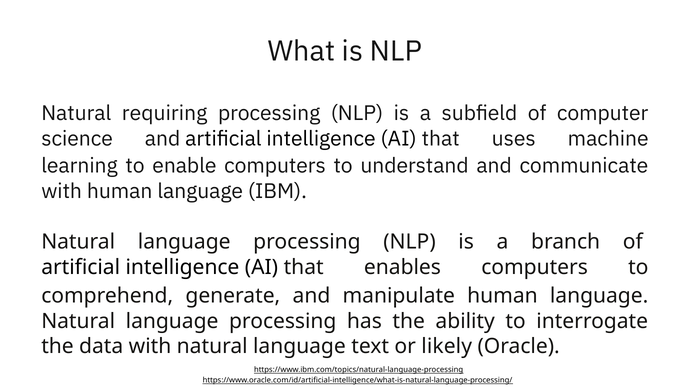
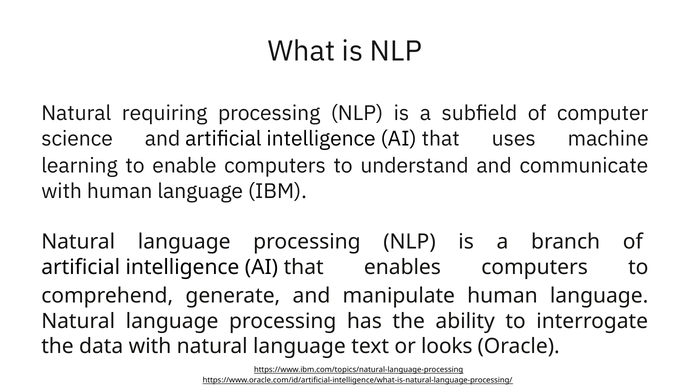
likely: likely -> looks (447, 346)
